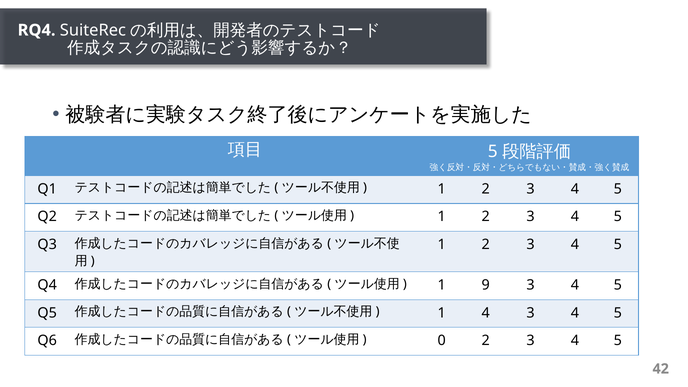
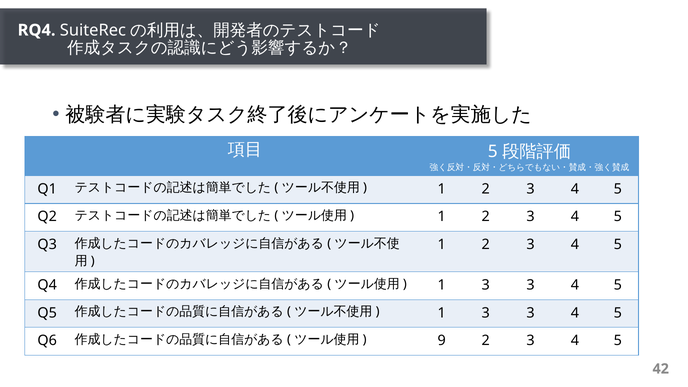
9: 9 -> 3 (486, 285)
4: 4 -> 3 (486, 313)
0: 0 -> 9 (442, 341)
